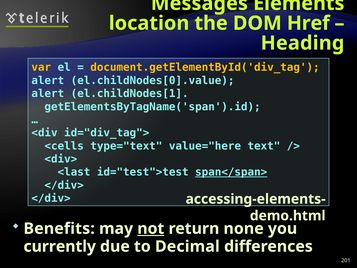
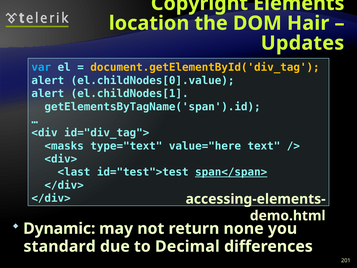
Messages: Messages -> Copyright (199, 3)
Href: Href -> Hair (308, 23)
Heading: Heading -> Updates (302, 43)
var colour: yellow -> light blue (41, 67)
<cells: <cells -> <masks (64, 146)
Benefits: Benefits -> Dynamic (59, 228)
not underline: present -> none (151, 228)
currently: currently -> standard (60, 246)
